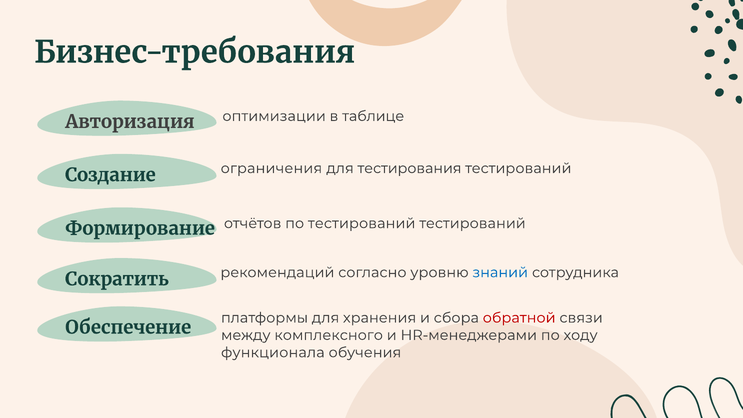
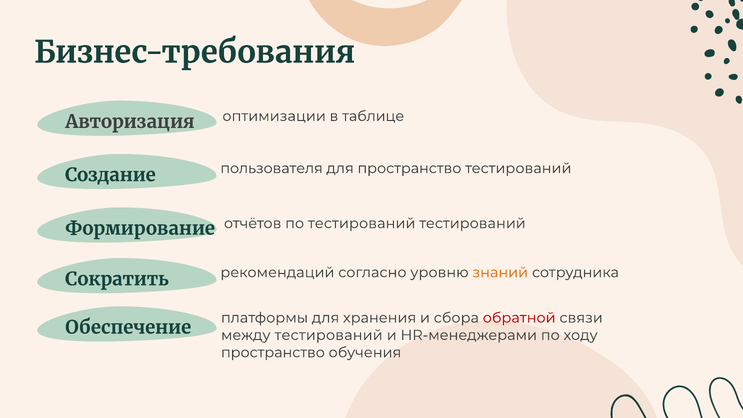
ограничения: ограничения -> пользователя (272, 168)
для тестирования: тестирования -> пространство (409, 168)
знаний colour: blue -> orange (500, 272)
между комплексного: комплексного -> тестирований (329, 335)
функционала: функционала -> пространство (273, 352)
